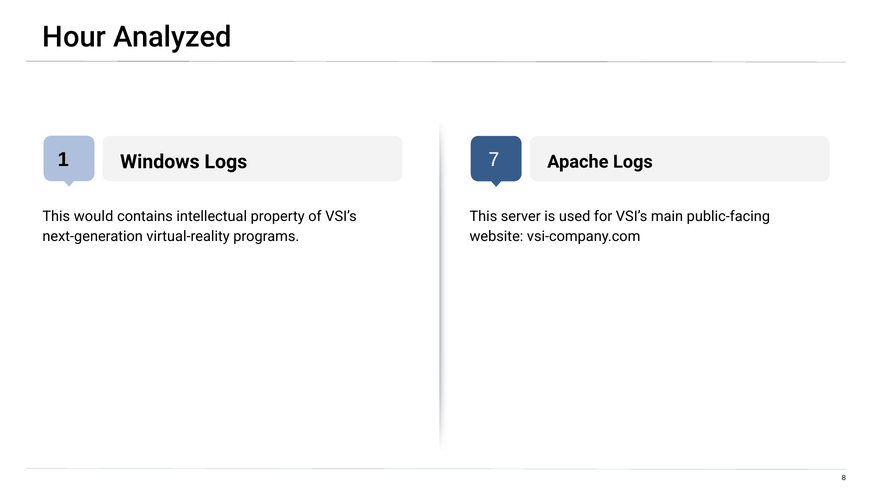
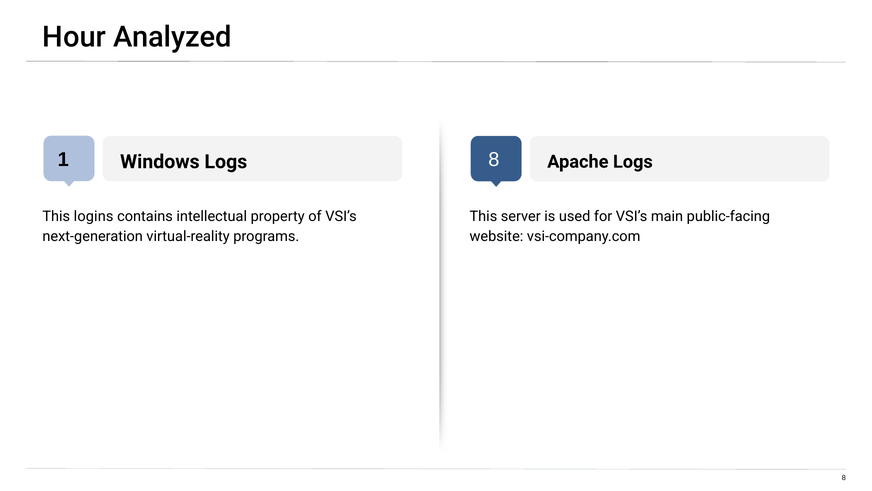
1 7: 7 -> 8 (494, 160)
would: would -> logins (94, 216)
